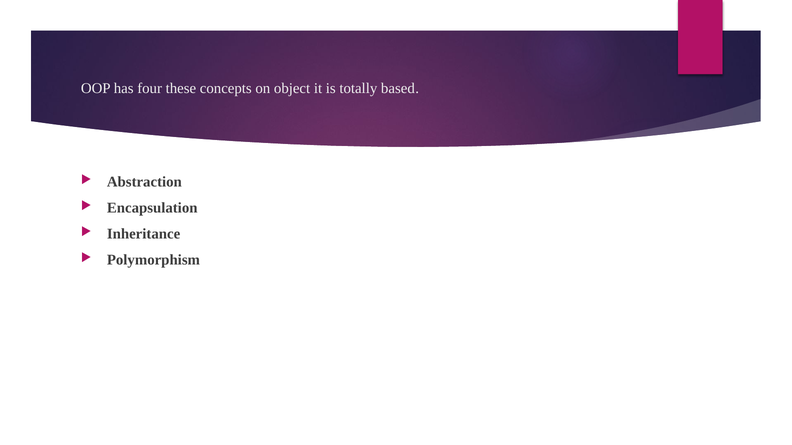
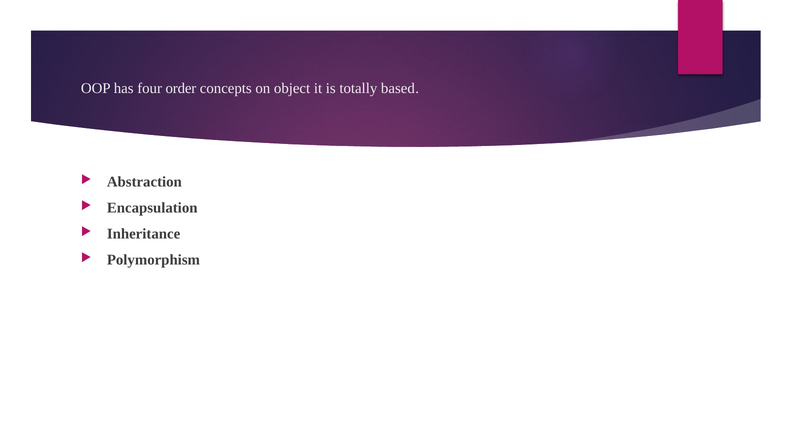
these: these -> order (181, 89)
